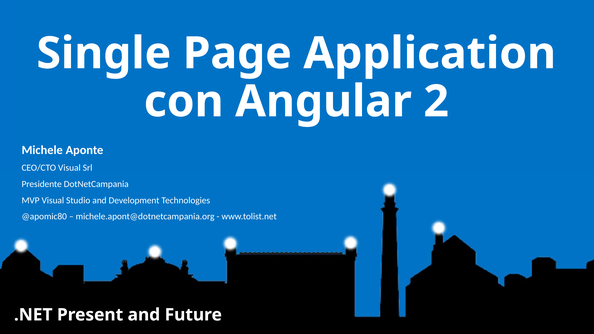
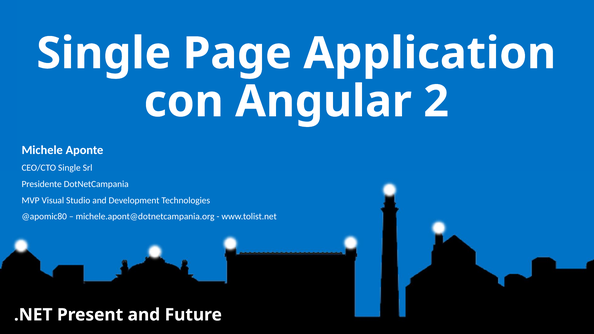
CEO/CTO Visual: Visual -> Single (69, 168)
